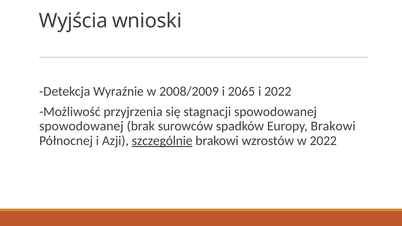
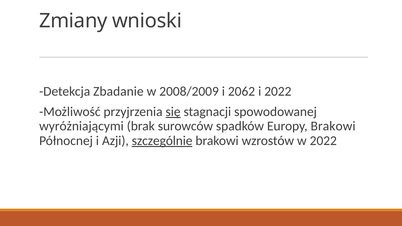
Wyjścia: Wyjścia -> Zmiany (73, 21)
Wyraźnie: Wyraźnie -> Zbadanie (118, 91)
2065: 2065 -> 2062 (242, 91)
się underline: none -> present (173, 112)
spowodowanej: spowodowanej -> wyróżniającymi (81, 126)
